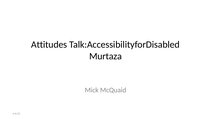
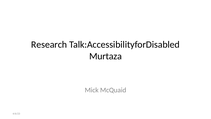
Attitudes: Attitudes -> Research (49, 44)
